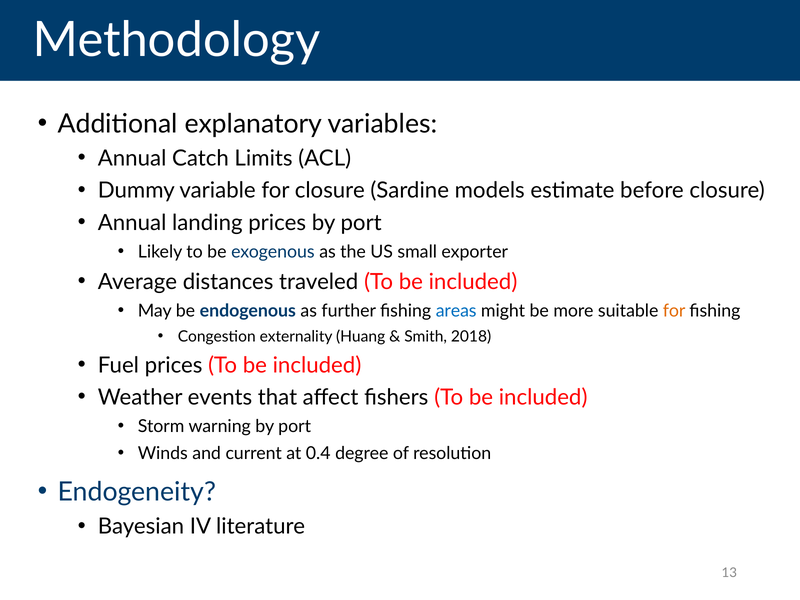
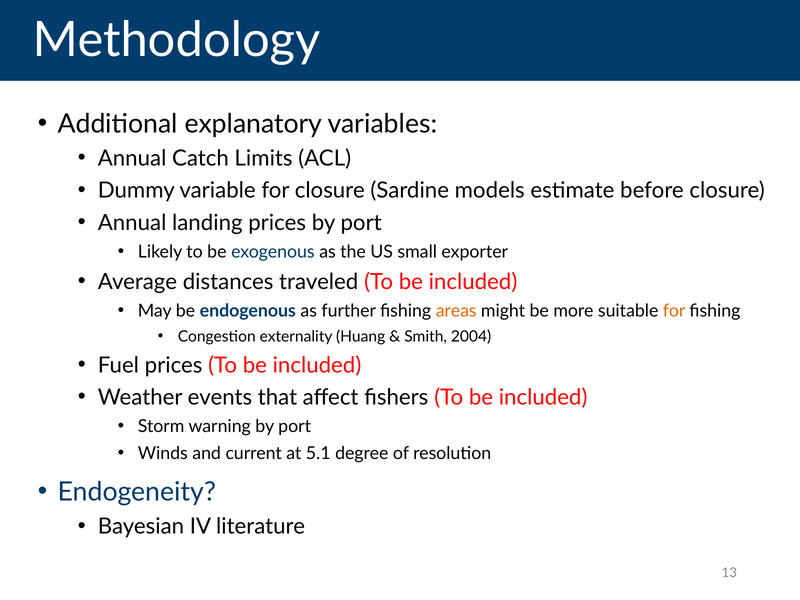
areas colour: blue -> orange (456, 311)
2018: 2018 -> 2004 (471, 336)
0.4: 0.4 -> 5.1 (318, 453)
